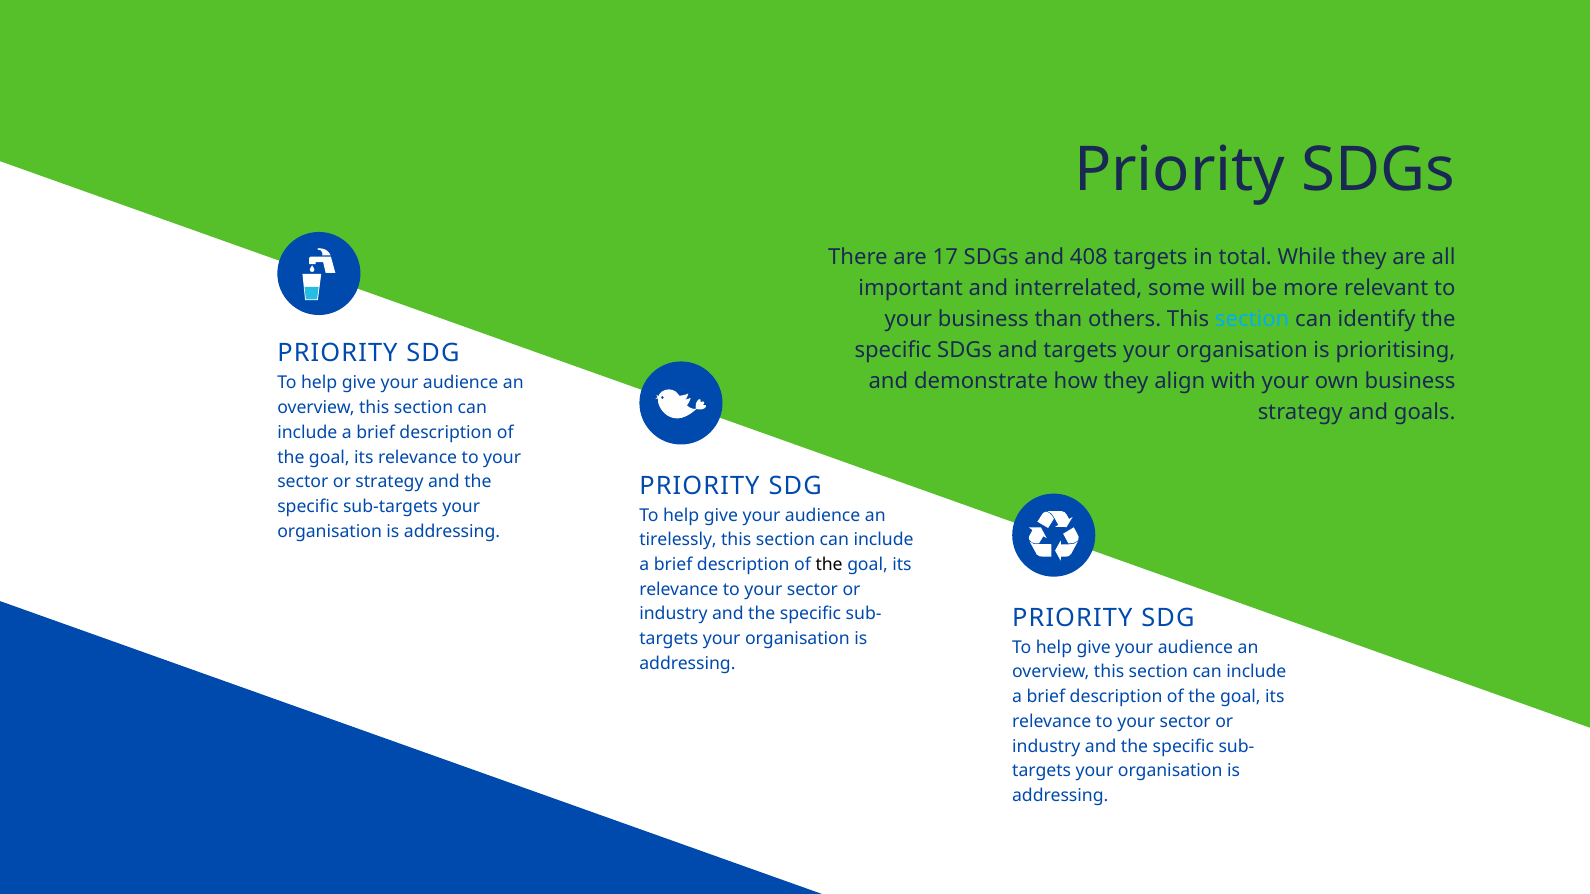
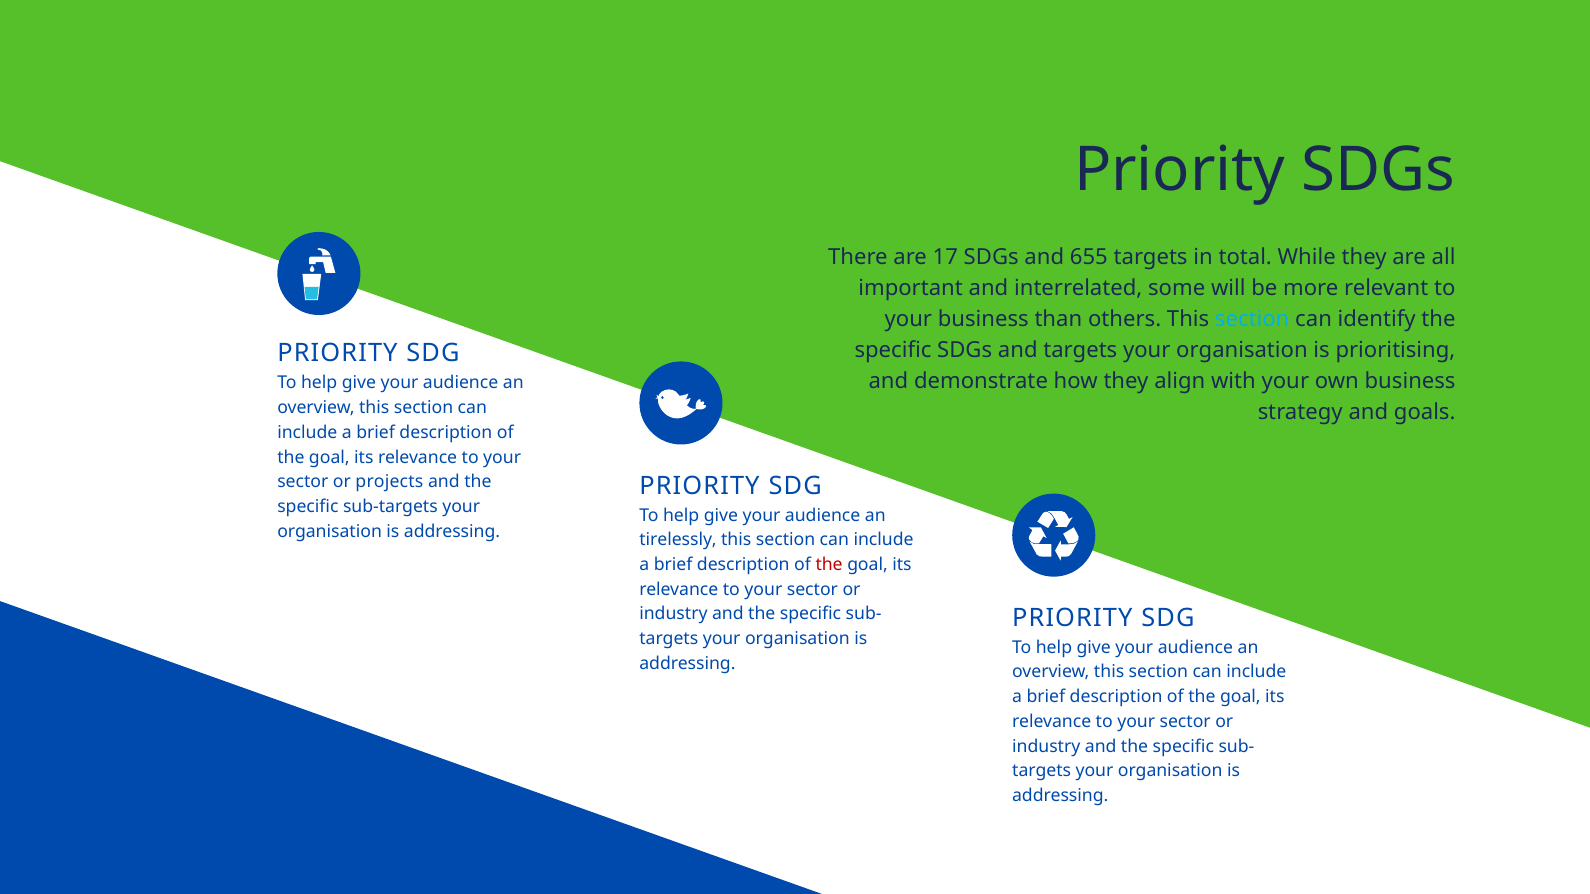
408: 408 -> 655 (1089, 258)
or strategy: strategy -> projects (389, 482)
the colour: black -> red (829, 565)
